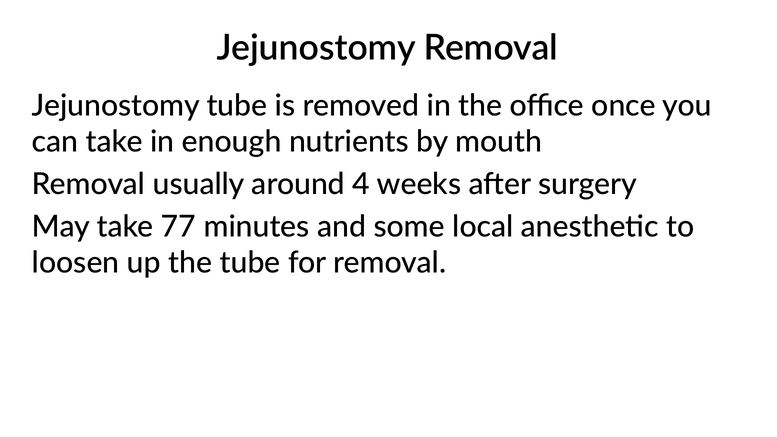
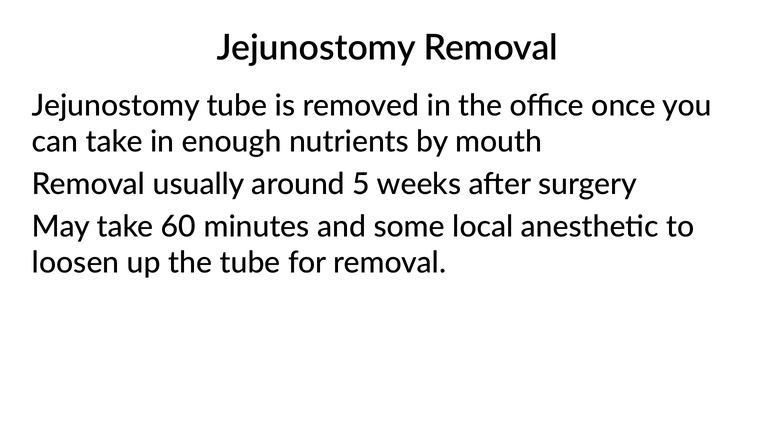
4: 4 -> 5 (361, 184)
77: 77 -> 60 (179, 227)
